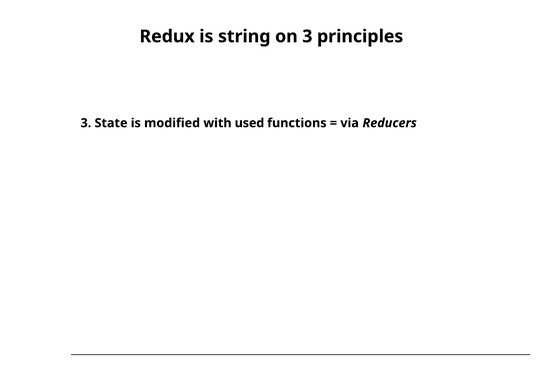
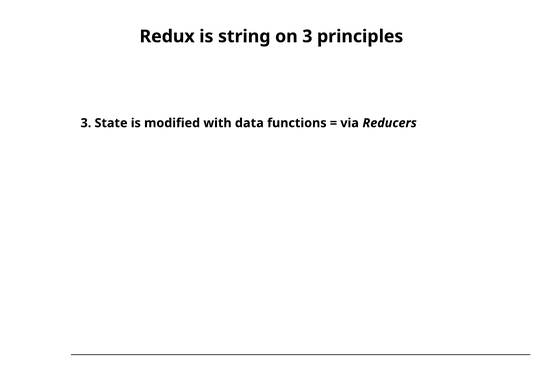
used: used -> data (249, 123)
